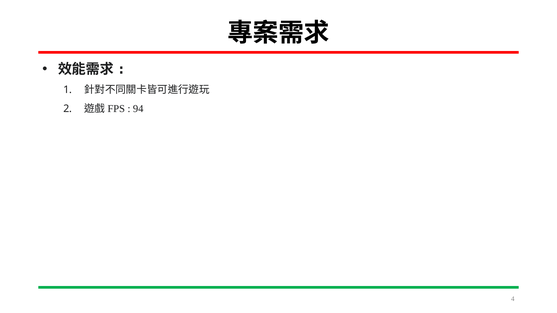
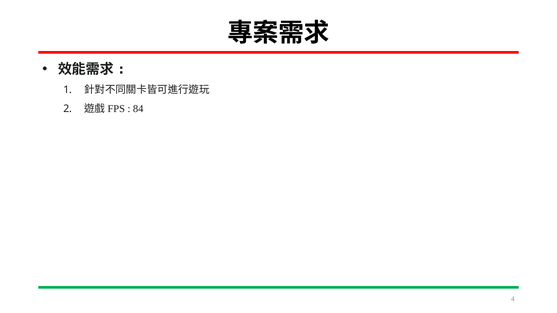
94: 94 -> 84 (138, 109)
